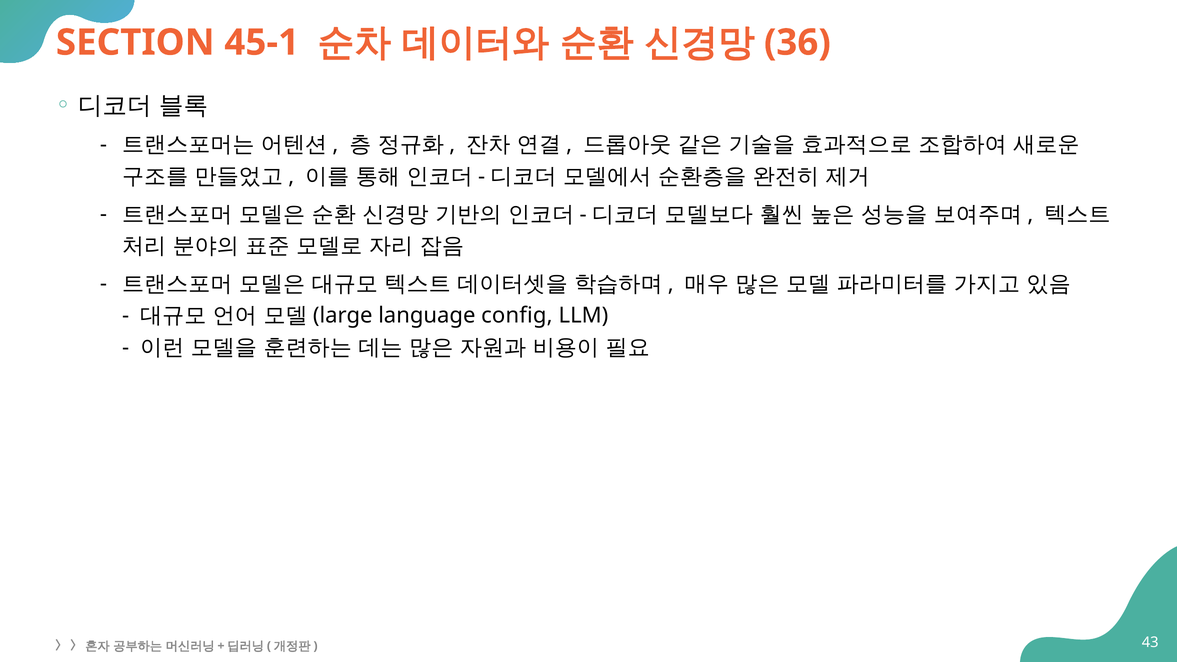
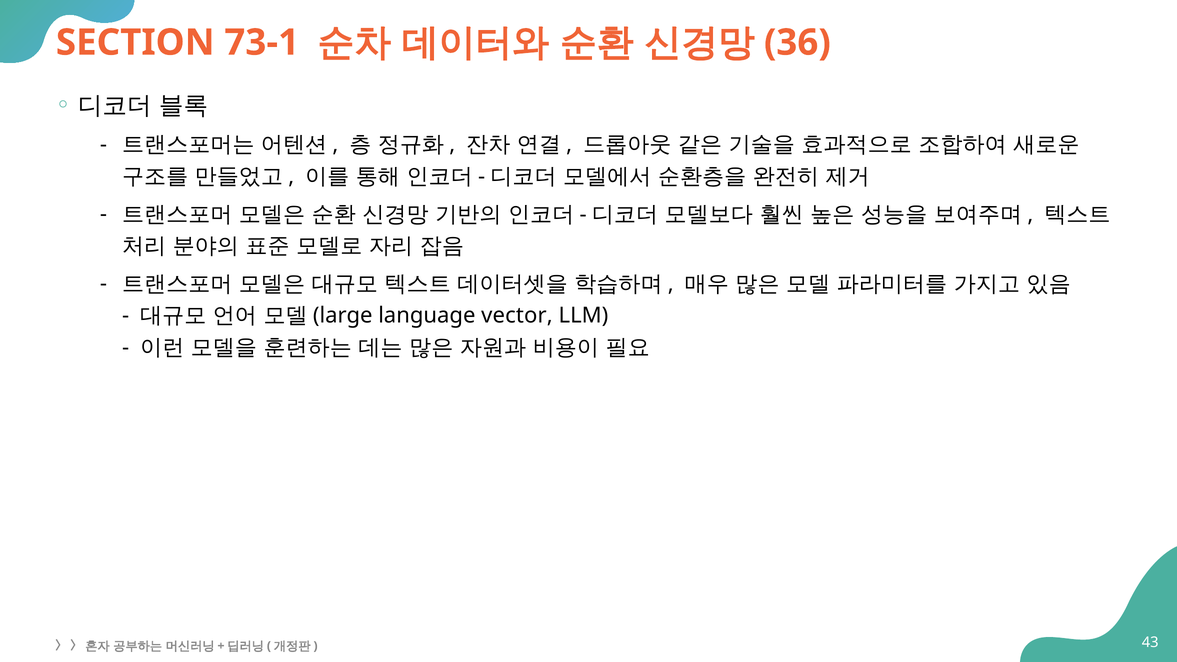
45-1: 45-1 -> 73-1 (262, 43)
config: config -> vector (517, 316)
